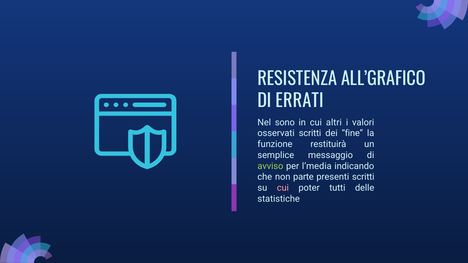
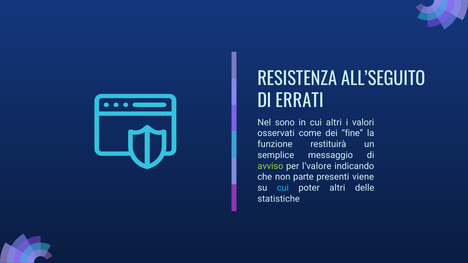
ALL’GRAFICO: ALL’GRAFICO -> ALL’SEGUITO (383, 79)
osservati scritti: scritti -> come (310, 133)
l’media: l’media -> l’valore (317, 166)
presenti scritti: scritti -> viene (363, 177)
cui colour: pink -> light blue (283, 188)
poter tutti: tutti -> altri (337, 188)
